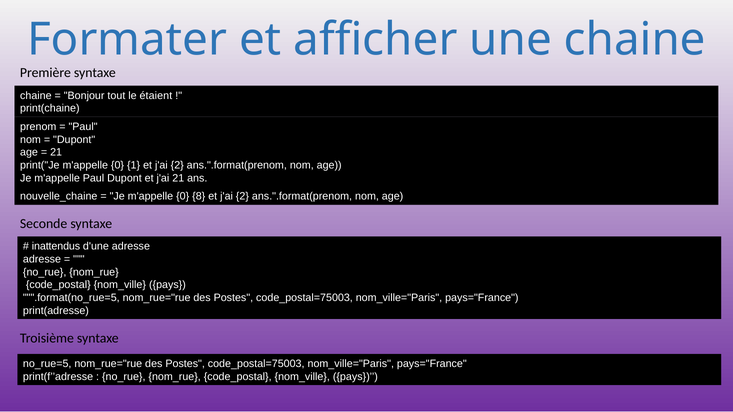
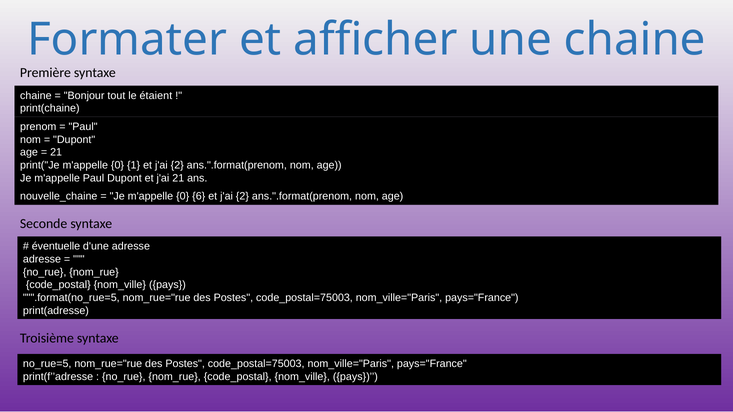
8: 8 -> 6 (199, 197)
inattendus: inattendus -> éventuelle (56, 247)
